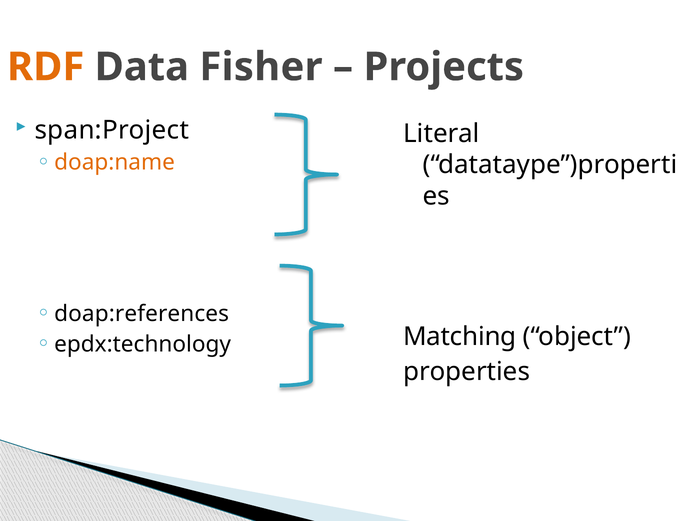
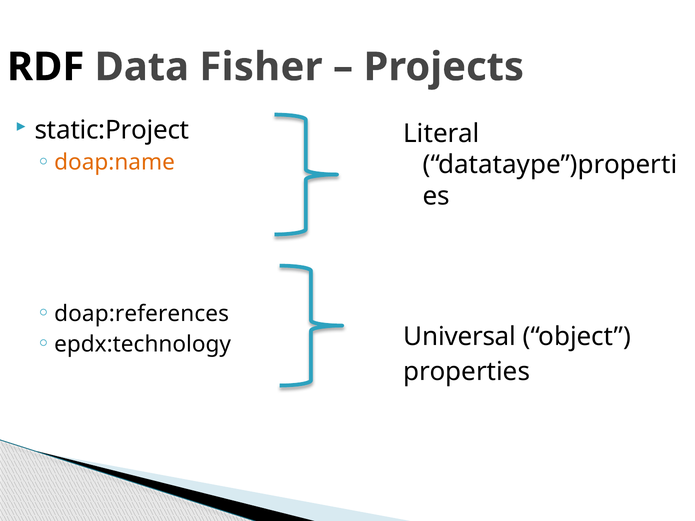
RDF colour: orange -> black (46, 67)
span:Project: span:Project -> static:Project (112, 130)
Matching: Matching -> Universal (460, 337)
